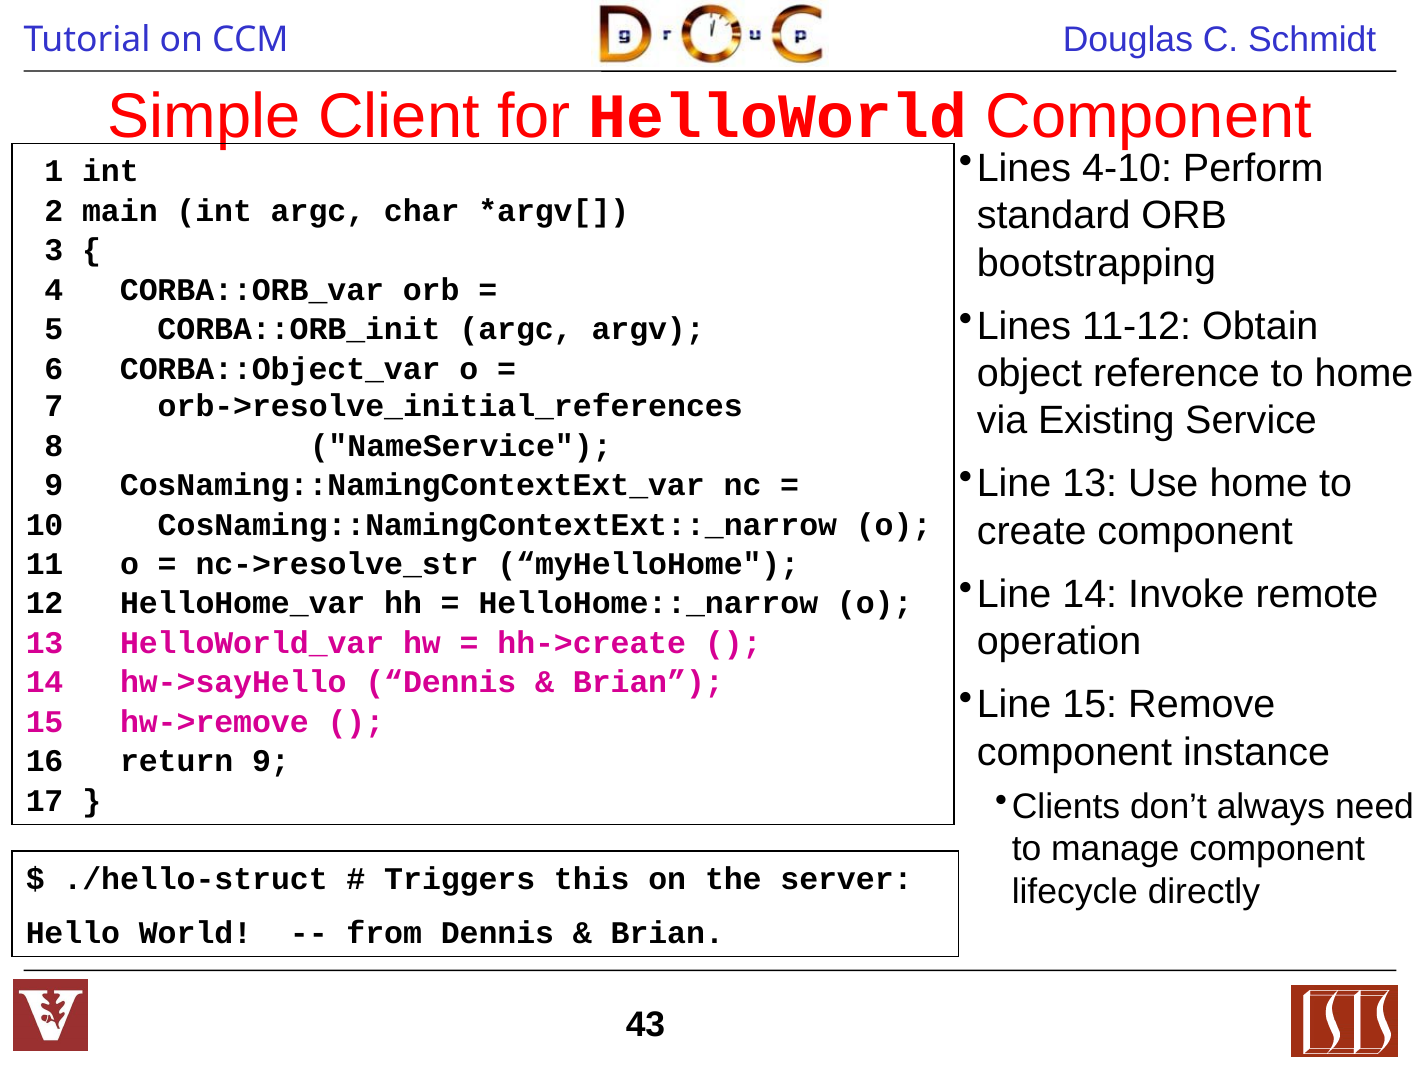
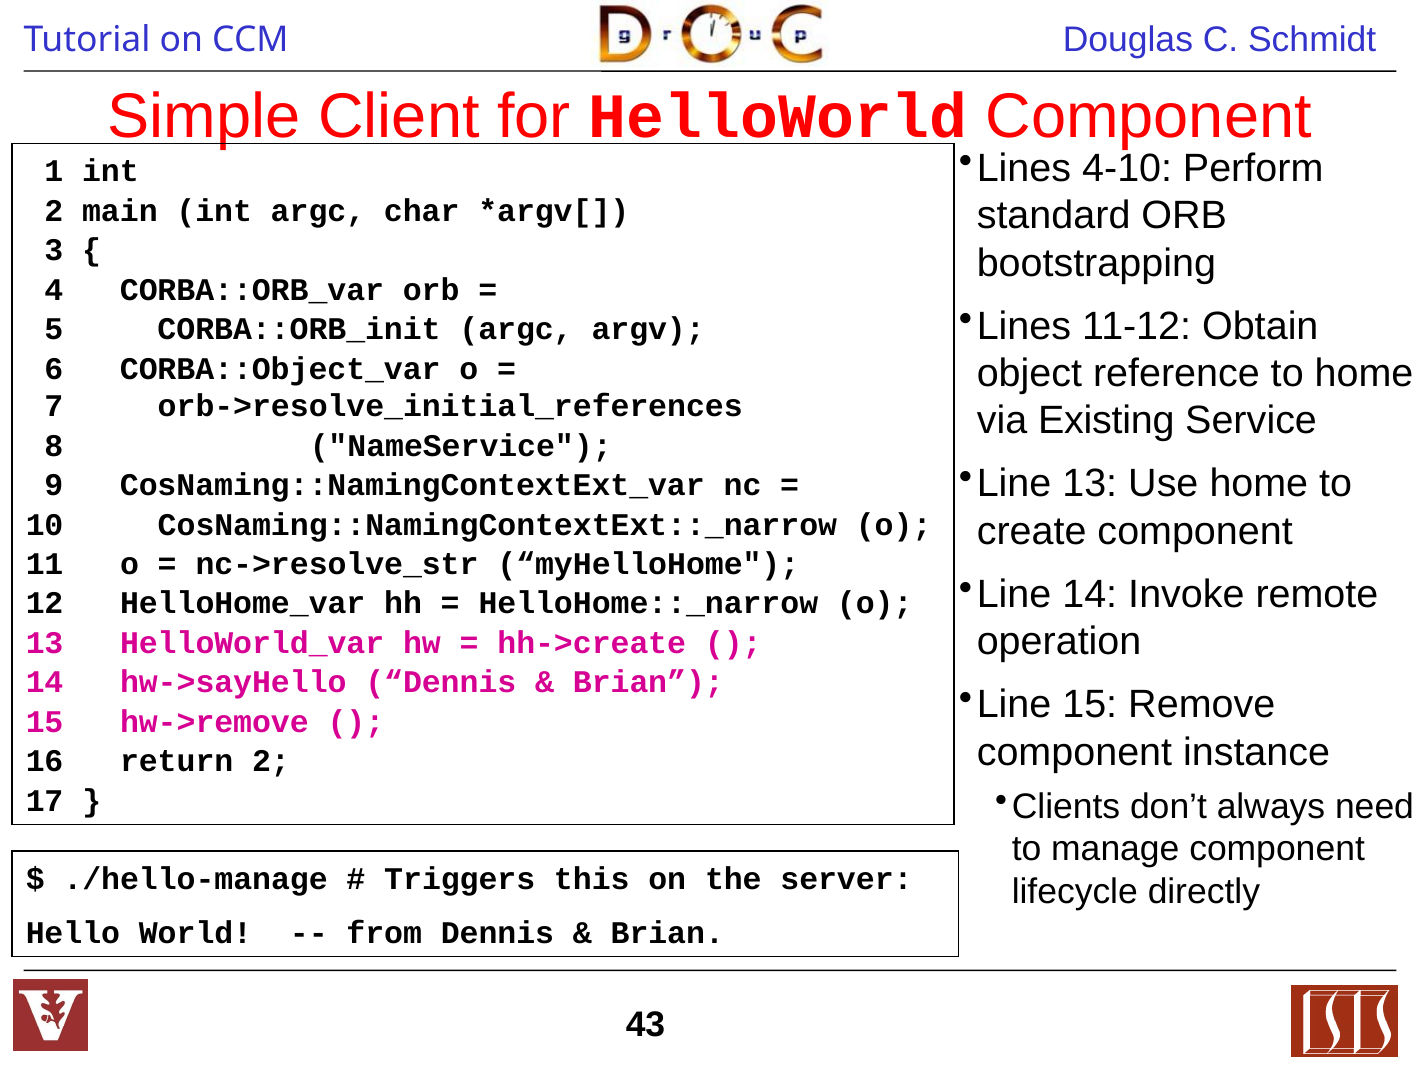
return 9: 9 -> 2 (271, 761)
./hello-struct: ./hello-struct -> ./hello-manage (196, 879)
